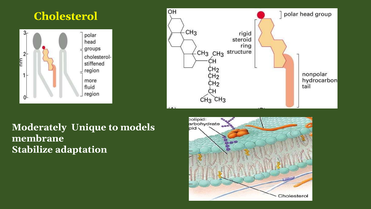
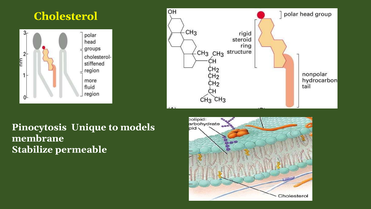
Moderately: Moderately -> Pinocytosis (39, 127)
adaptation: adaptation -> permeable (81, 149)
